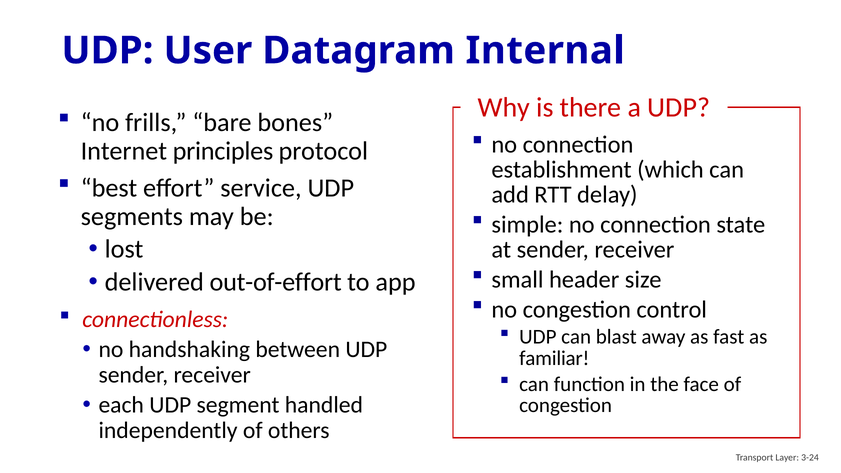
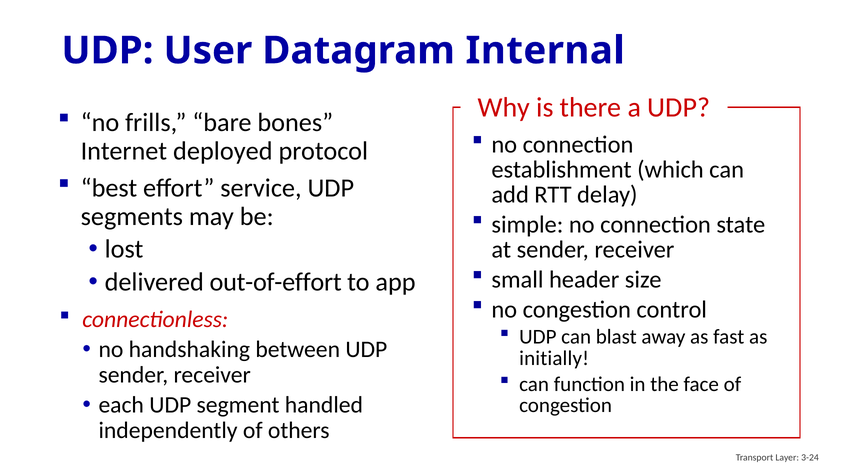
principles: principles -> deployed (223, 151)
familiar: familiar -> initially (554, 358)
